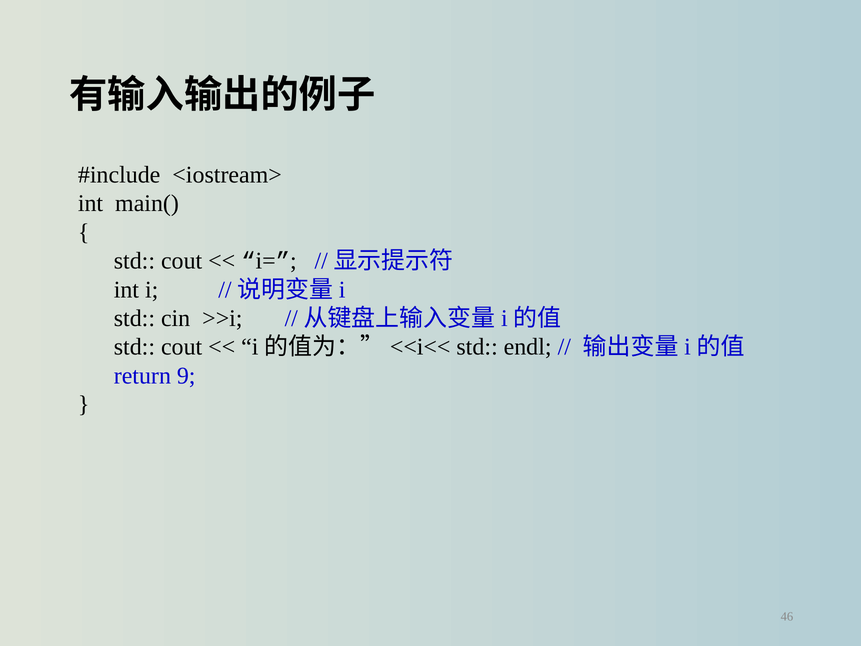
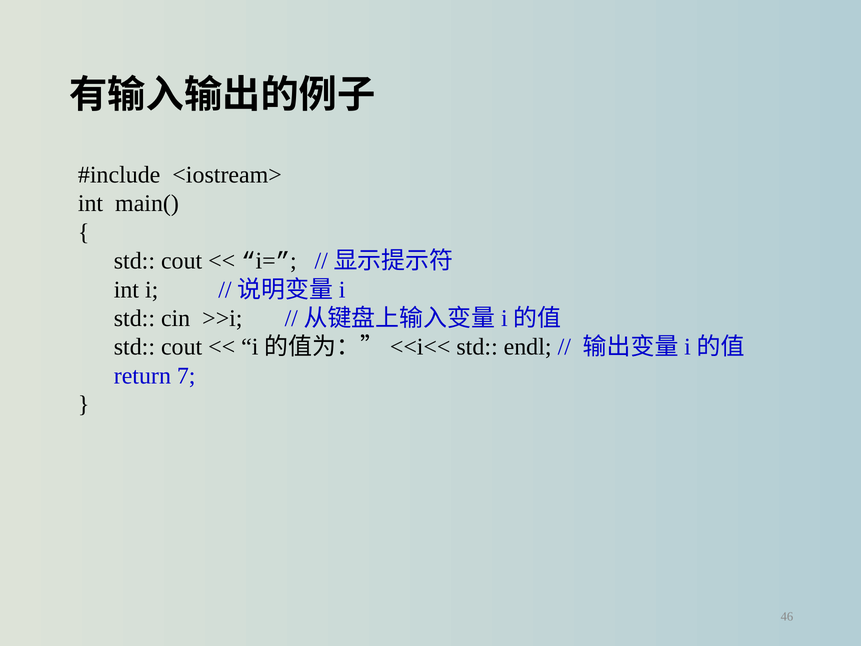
9: 9 -> 7 (186, 376)
